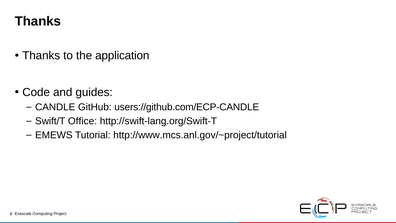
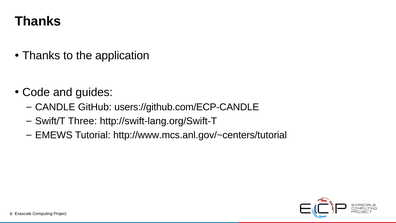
Office: Office -> Three (82, 121)
http://www.mcs.anl.gov/~project/tutorial: http://www.mcs.anl.gov/~project/tutorial -> http://www.mcs.anl.gov/~centers/tutorial (200, 135)
